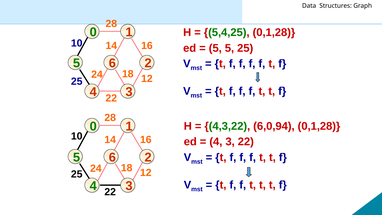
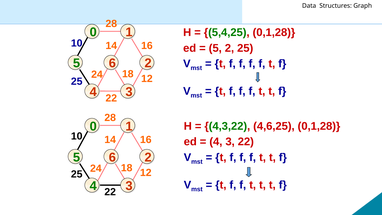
5: 5 -> 2 (229, 48)
6,0,94: 6,0,94 -> 4,6,25 (274, 126)
